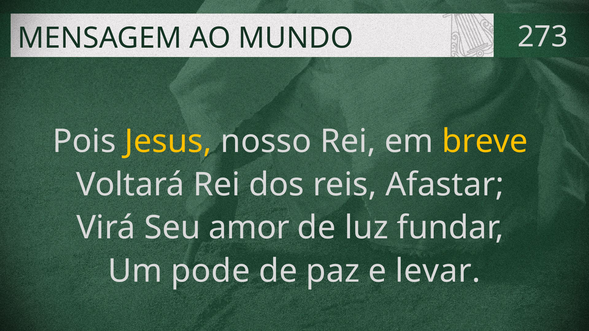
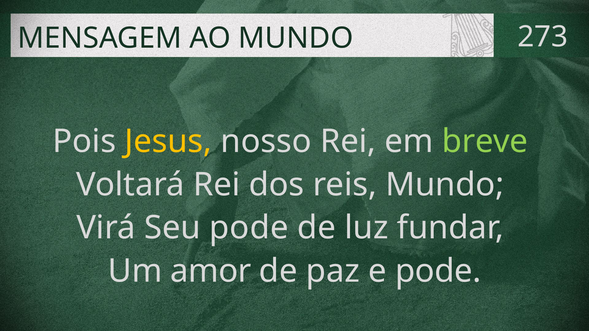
breve colour: yellow -> light green (485, 142)
reis Afastar: Afastar -> Mundo (445, 185)
Seu amor: amor -> pode (249, 228)
pode: pode -> amor (211, 271)
e levar: levar -> pode (438, 271)
